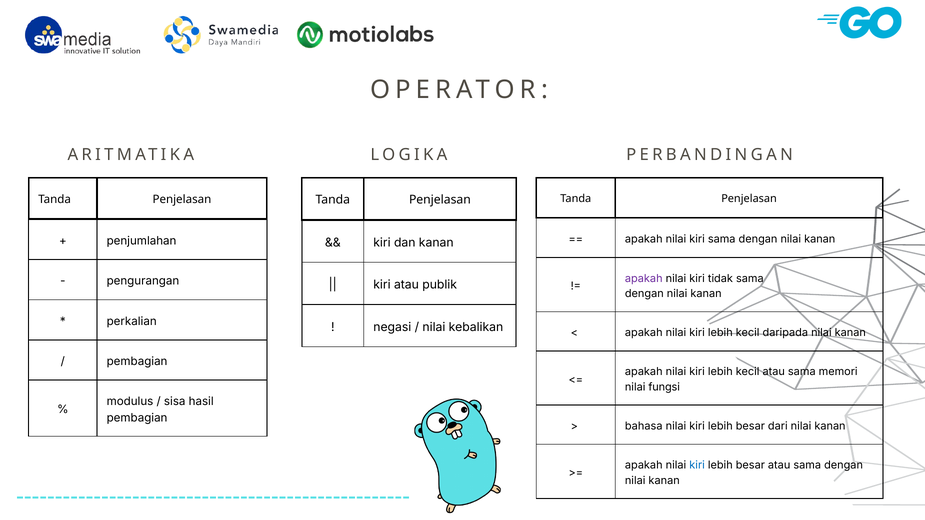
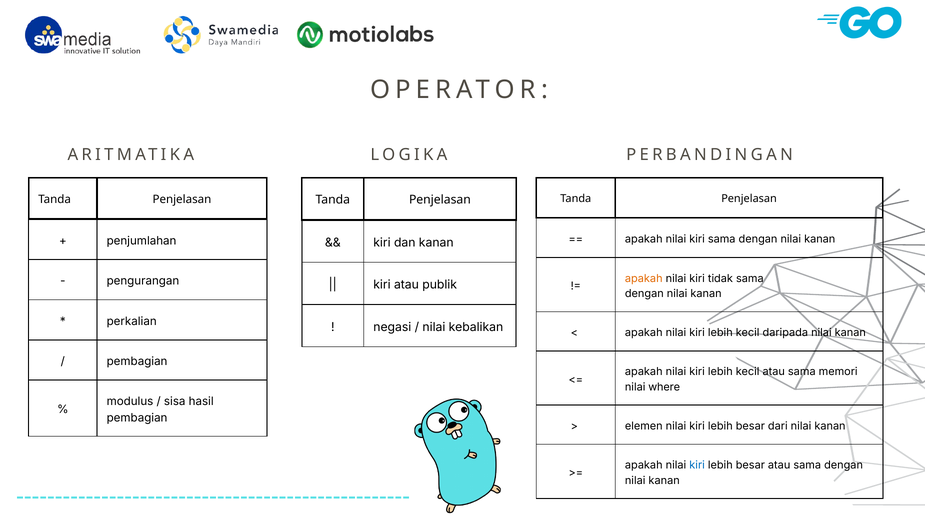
apakah colour: purple -> orange (644, 279)
fungsi: fungsi -> where (664, 387)
bahasa: bahasa -> elemen (644, 426)
